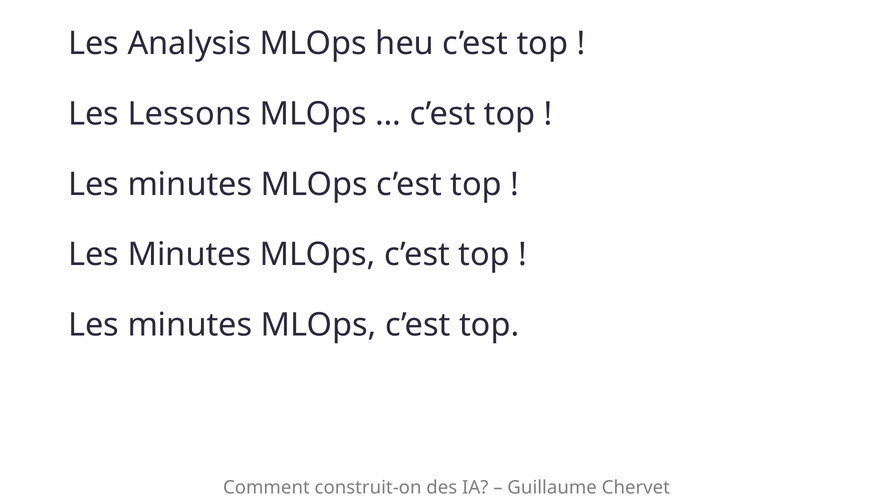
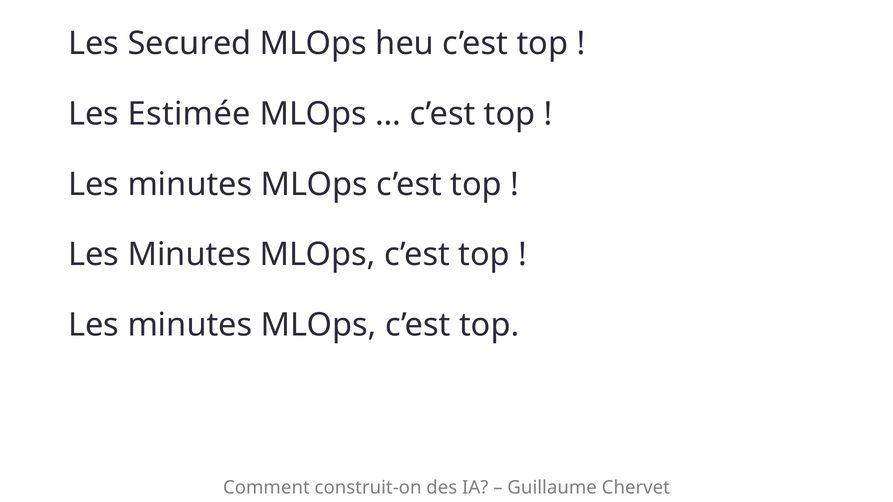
Analysis: Analysis -> Secured (189, 44)
Lessons: Lessons -> Estimée (189, 114)
